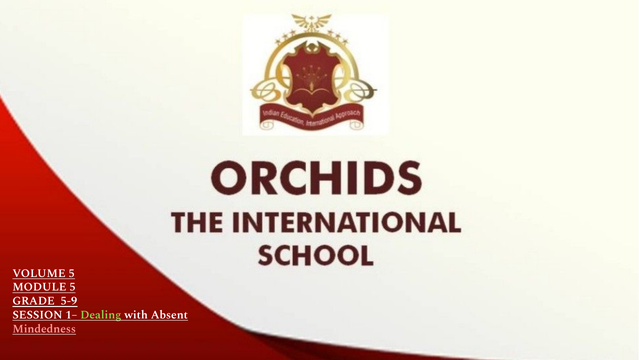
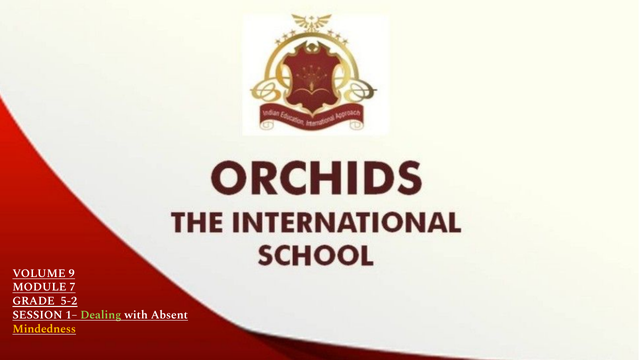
VOLUME 5: 5 -> 9 (72, 273)
MODULE 5: 5 -> 7 (73, 287)
5-9: 5-9 -> 5-2 (69, 301)
Mindedness colour: pink -> yellow (44, 328)
